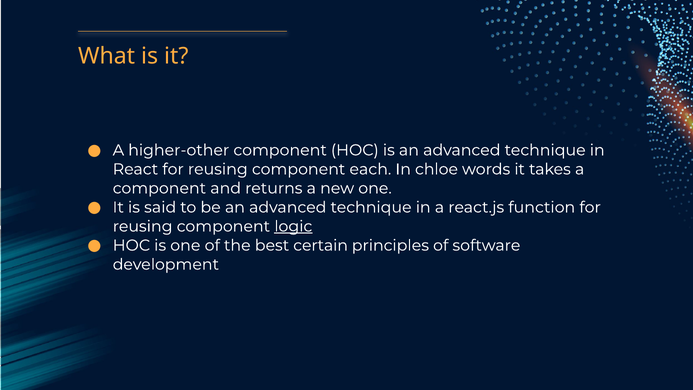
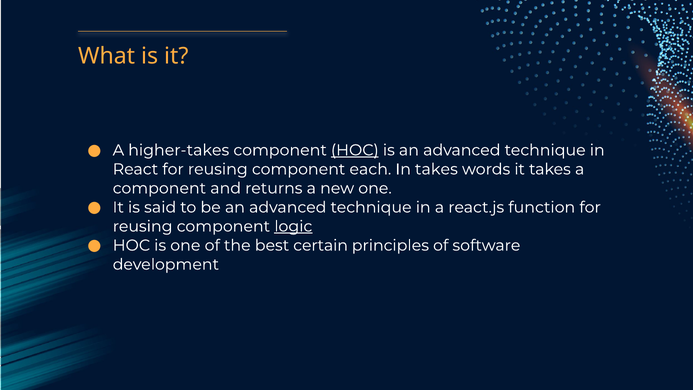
higher-other: higher-other -> higher-takes (179, 150)
HOC underline: none -> present (355, 150)
In chloe: chloe -> takes (436, 169)
